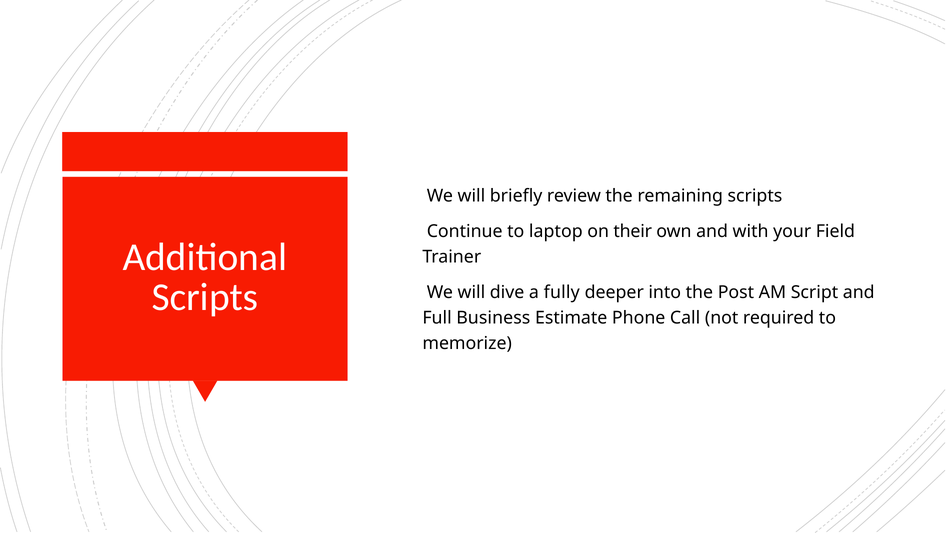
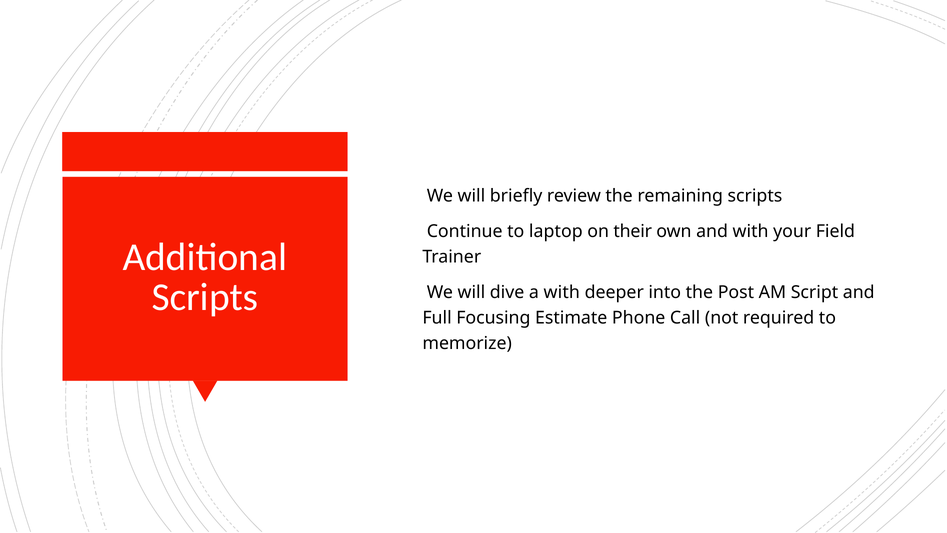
a fully: fully -> with (562, 292)
Business: Business -> Focusing (493, 318)
